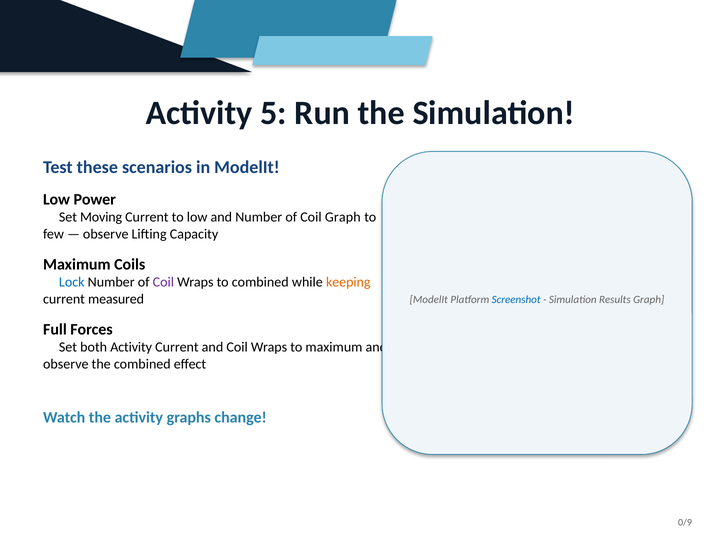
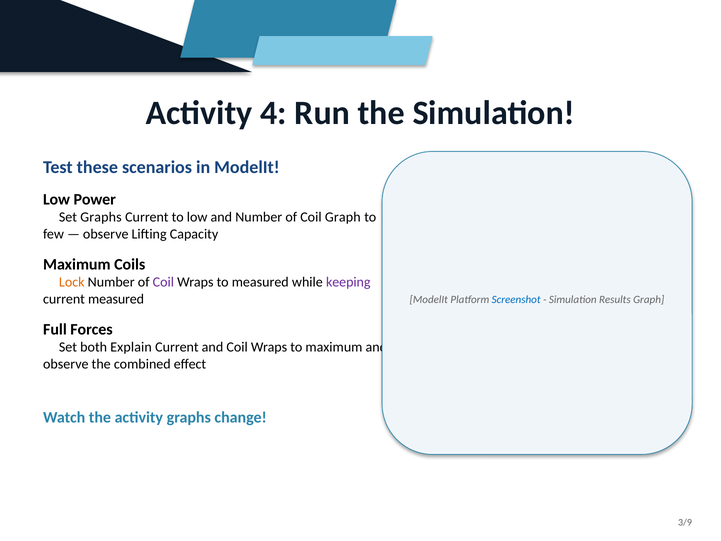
5: 5 -> 4 (273, 113)
Set Moving: Moving -> Graphs (101, 217)
Lock colour: blue -> orange (72, 282)
to combined: combined -> measured (260, 282)
keeping colour: orange -> purple (348, 282)
both Activity: Activity -> Explain (131, 347)
0/9: 0/9 -> 3/9 (685, 522)
